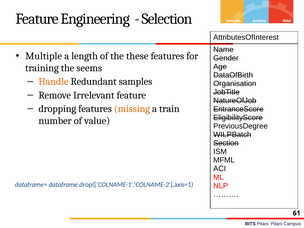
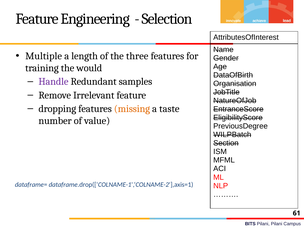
these: these -> three (137, 56)
seems: seems -> would (89, 68)
Handle colour: orange -> purple (53, 82)
train: train -> taste (169, 109)
